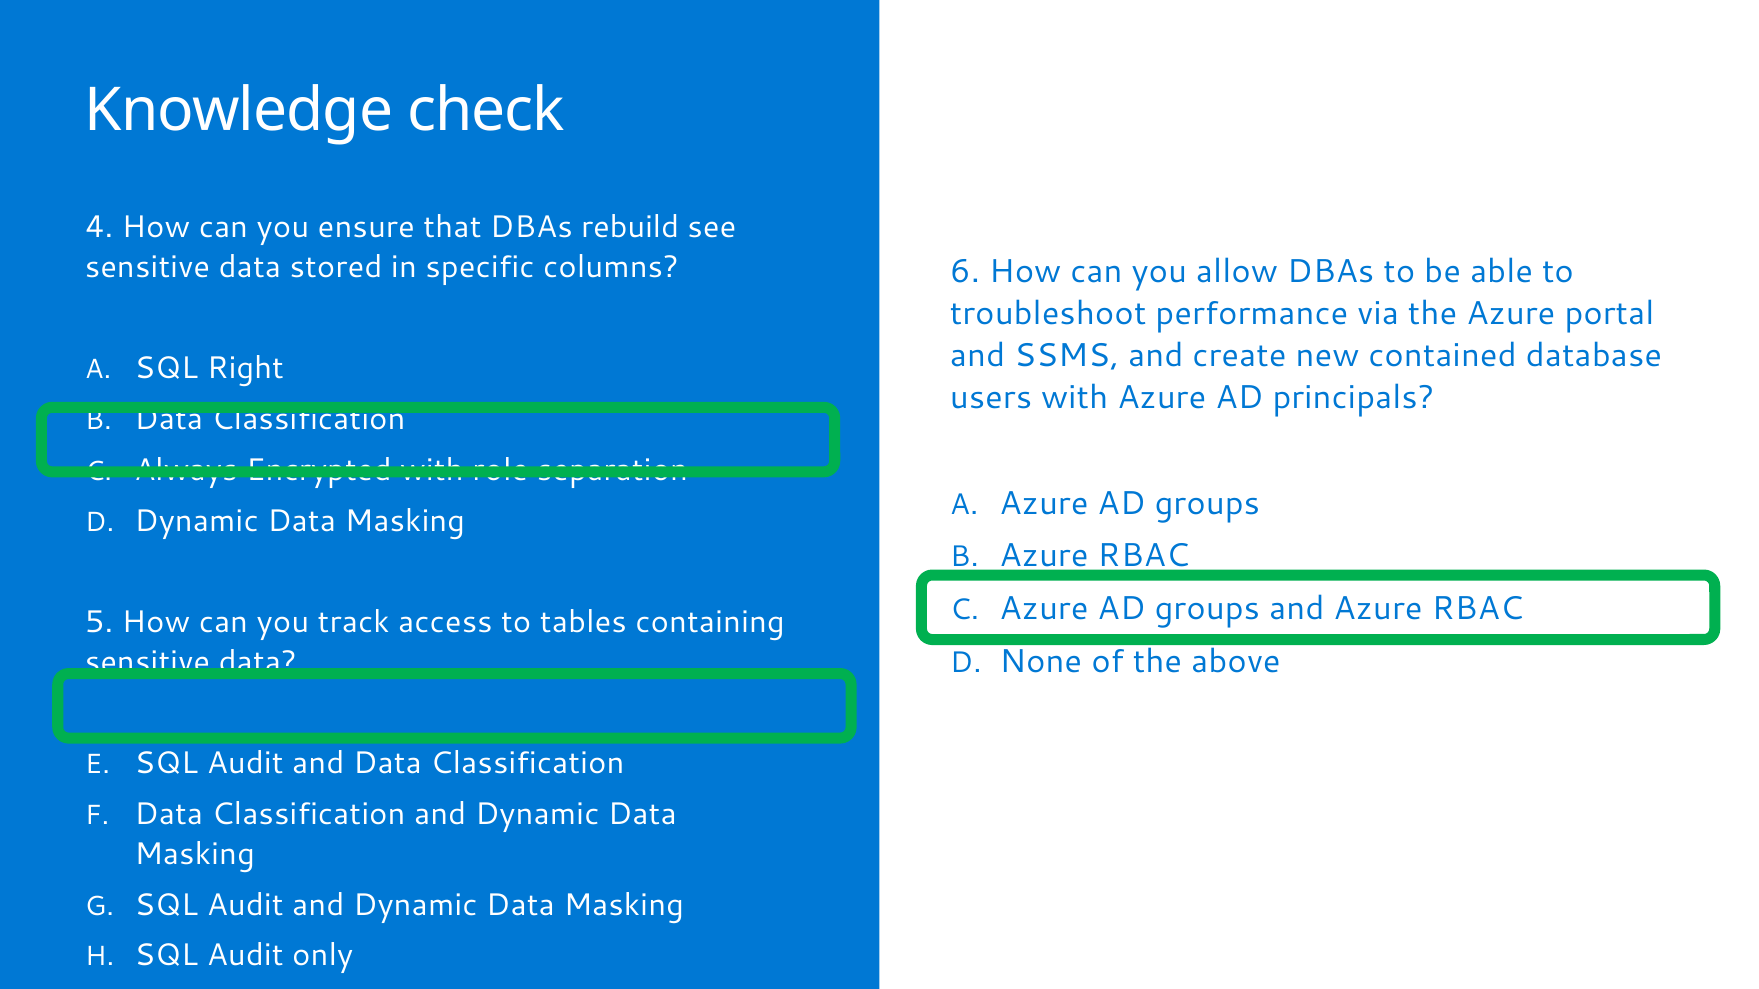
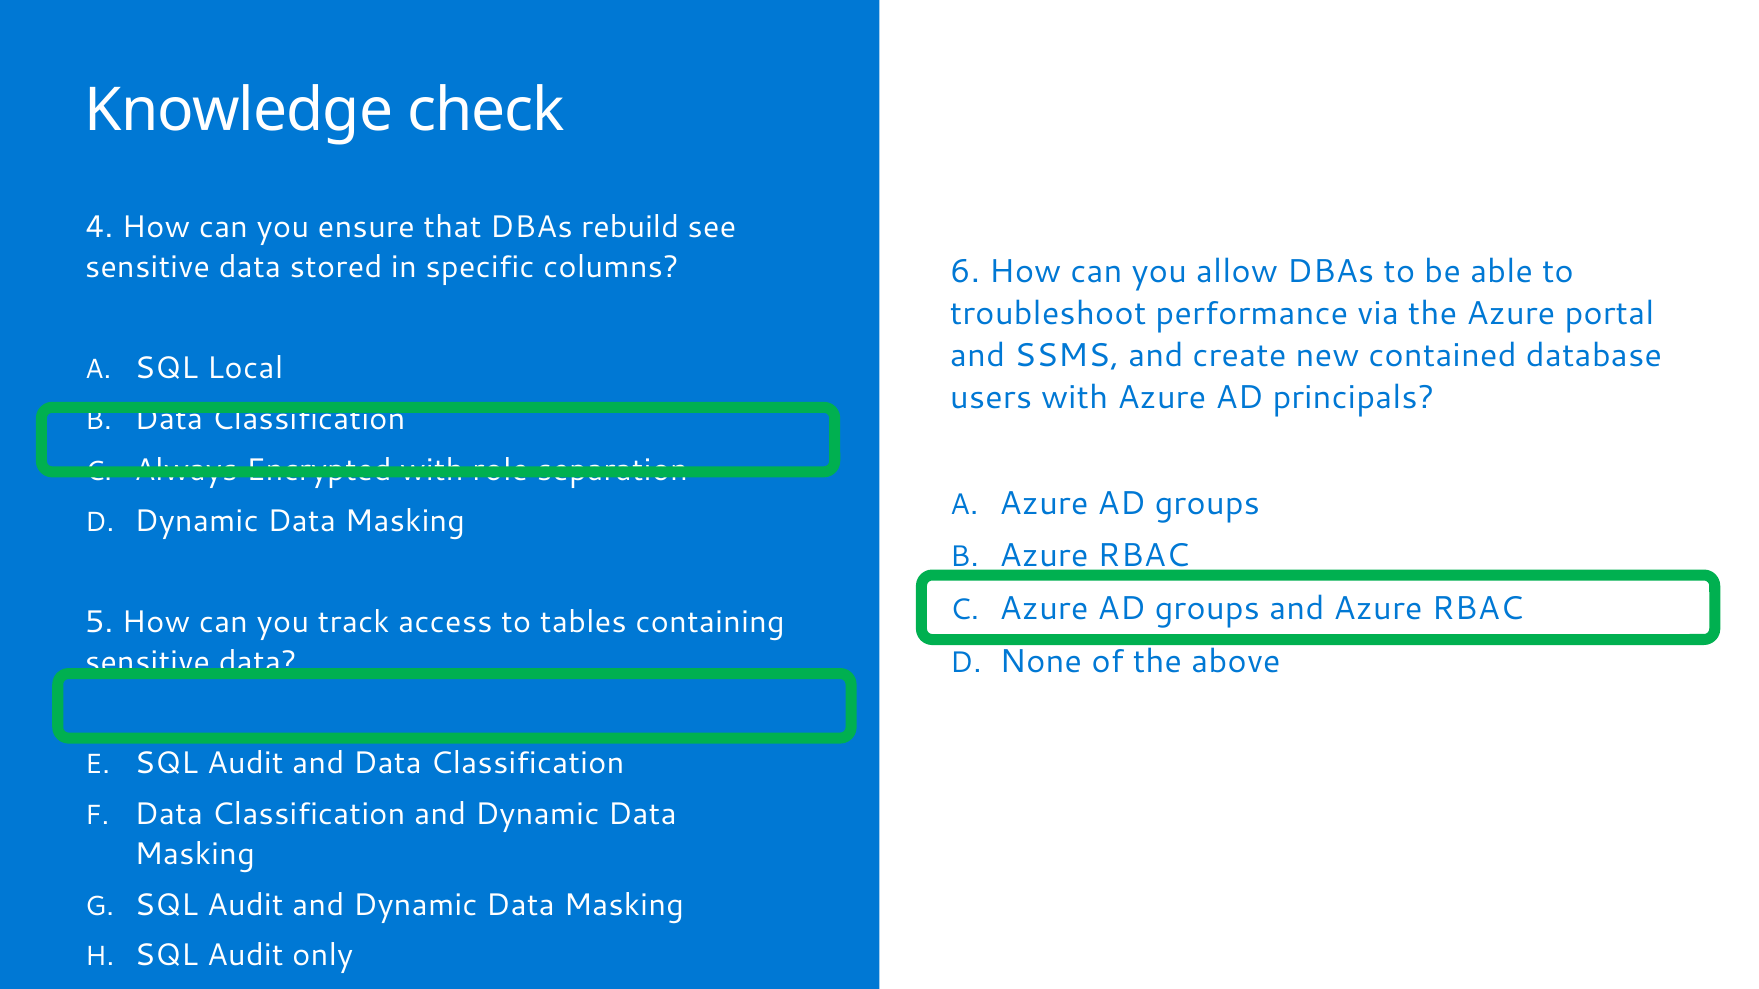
Right: Right -> Local (245, 369)
